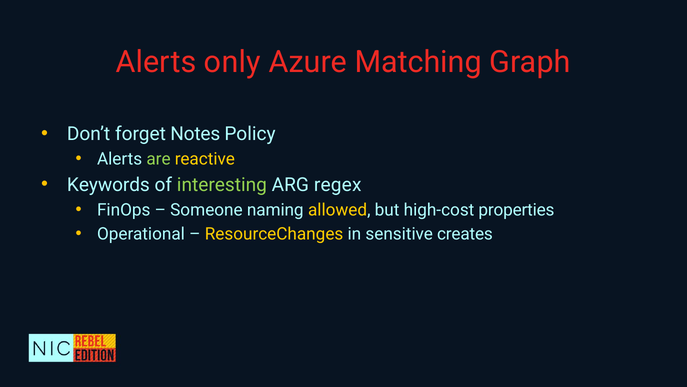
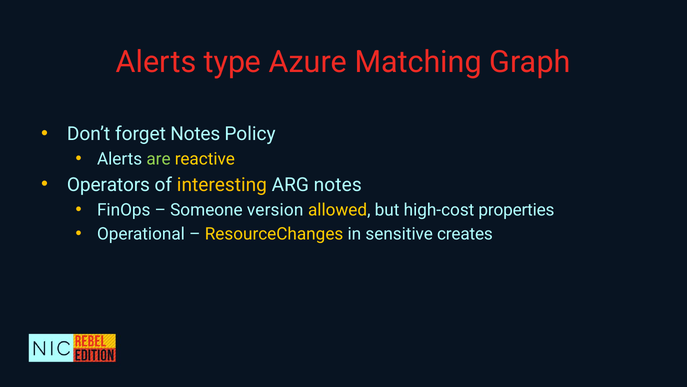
only: only -> type (233, 62)
Keywords: Keywords -> Operators (108, 184)
interesting colour: light green -> yellow (222, 184)
ARG regex: regex -> notes (338, 184)
naming: naming -> version (275, 210)
